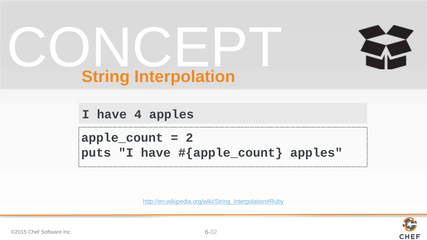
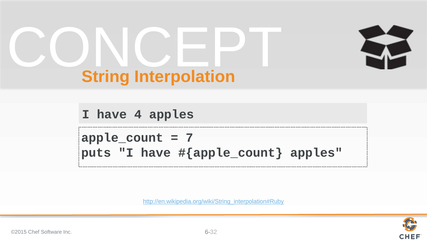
2: 2 -> 7 (189, 138)
